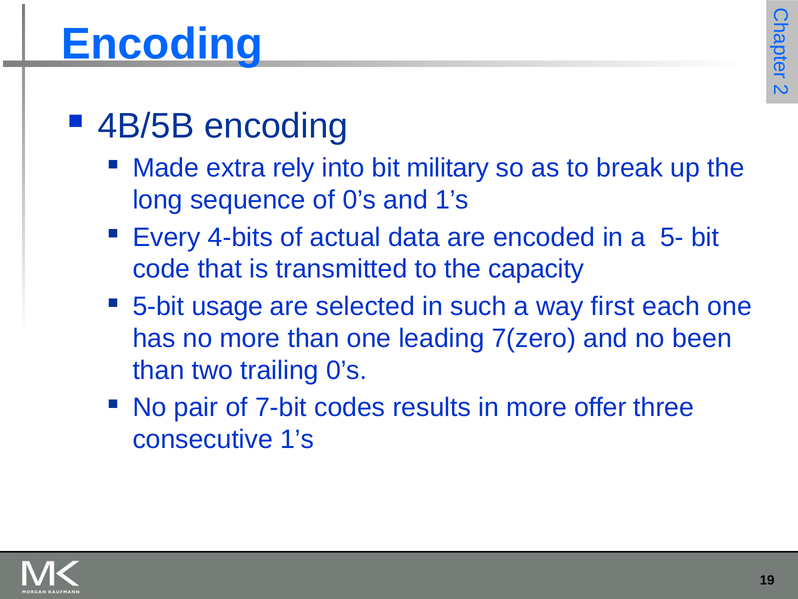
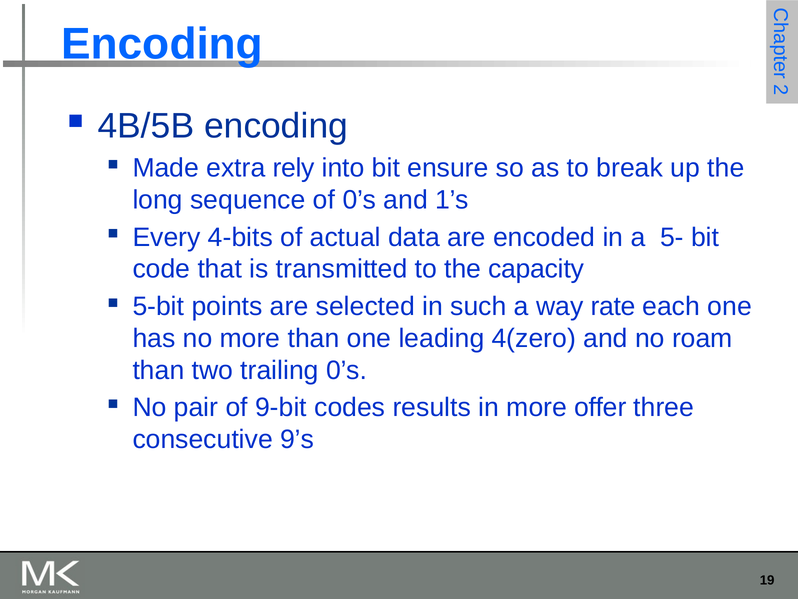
military: military -> ensure (448, 168)
usage: usage -> points (227, 306)
first: first -> rate (613, 306)
7(zero: 7(zero -> 4(zero (534, 338)
been: been -> roam (702, 338)
7-bit: 7-bit -> 9-bit (281, 407)
consecutive 1’s: 1’s -> 9’s (297, 439)
